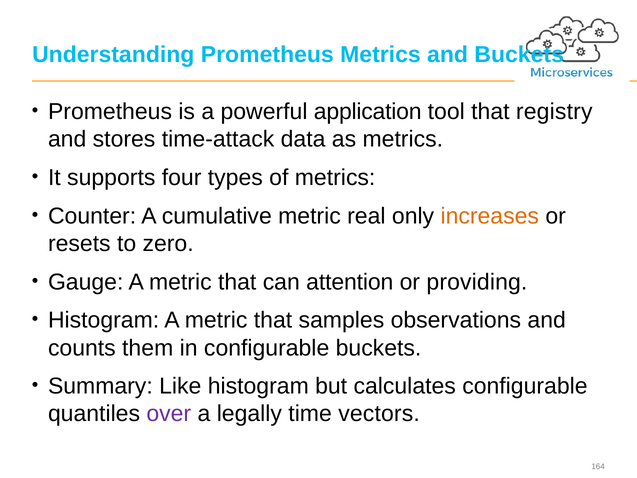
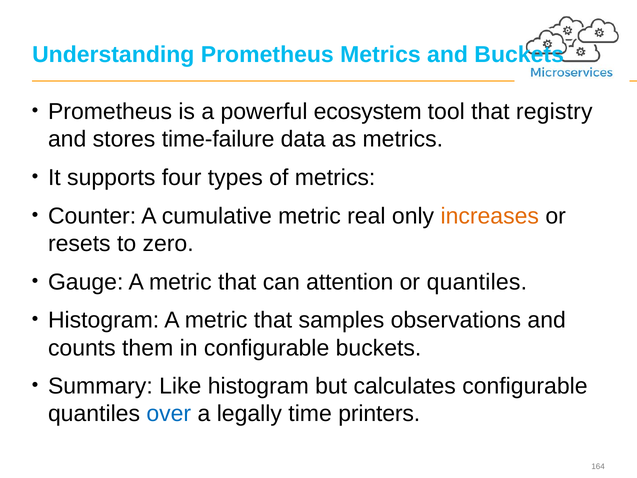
application: application -> ecosystem (368, 112)
time-attack: time-attack -> time-failure (218, 139)
or providing: providing -> quantiles (477, 282)
over colour: purple -> blue (169, 414)
vectors: vectors -> printers (379, 414)
